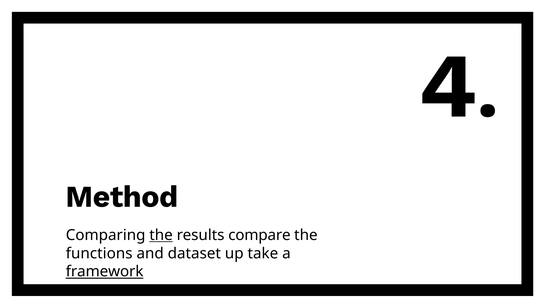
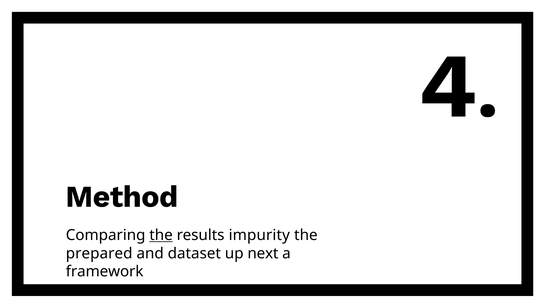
compare: compare -> impurity (259, 235)
functions: functions -> prepared (99, 253)
take: take -> next (263, 253)
framework underline: present -> none (105, 271)
